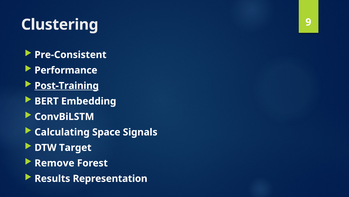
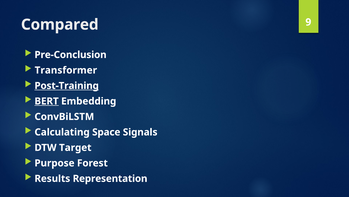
Clustering: Clustering -> Compared (60, 25)
Pre-Consistent: Pre-Consistent -> Pre-Conclusion (71, 55)
Performance: Performance -> Transformer (66, 70)
BERT underline: none -> present (47, 101)
Remove: Remove -> Purpose (54, 163)
